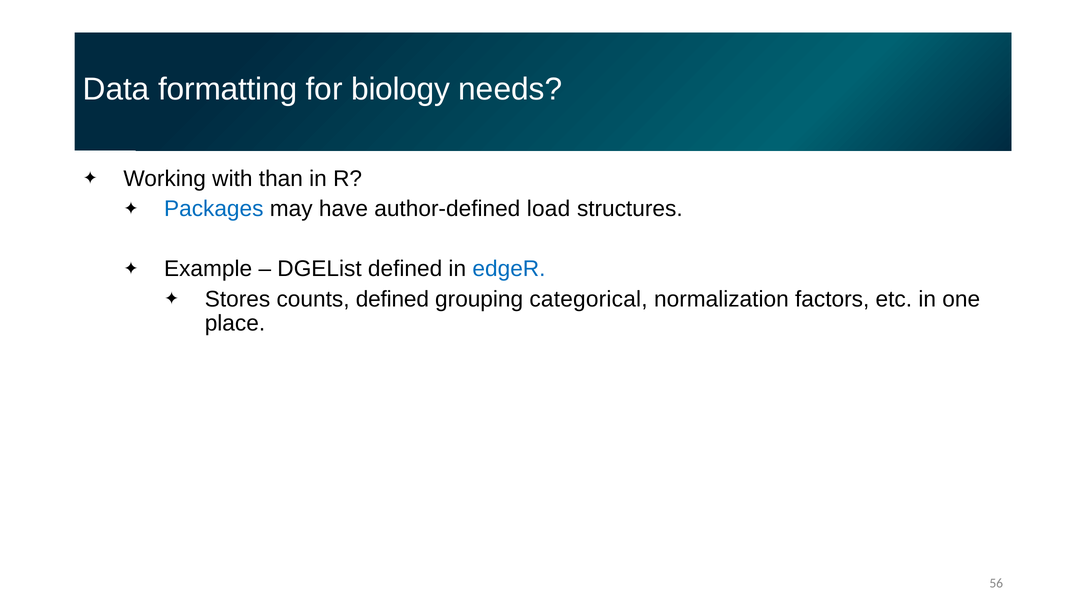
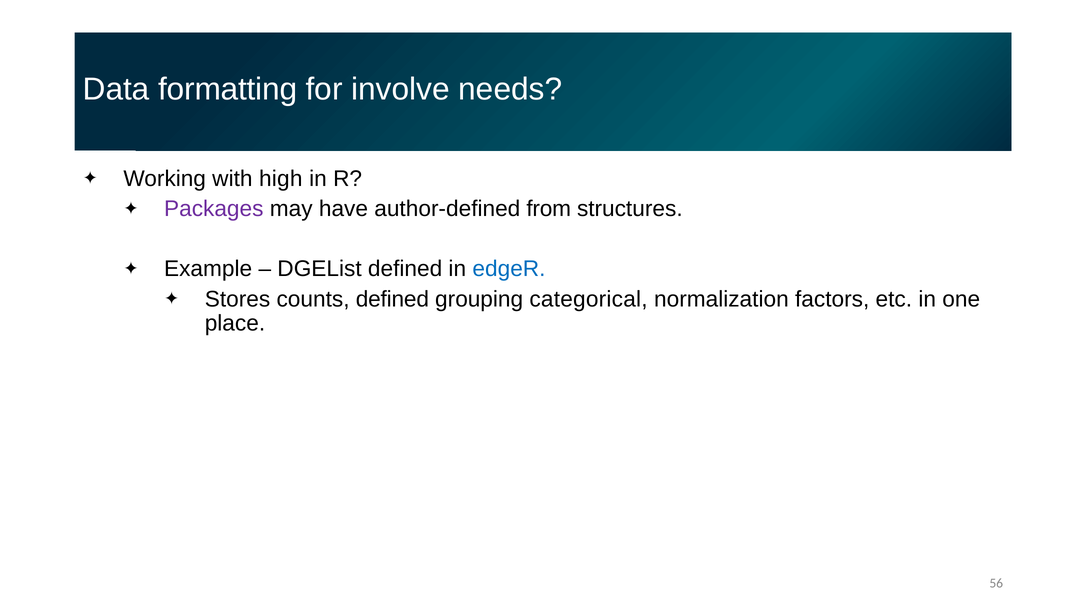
biology: biology -> involve (401, 89)
than: than -> high (281, 179)
Packages colour: blue -> purple (214, 209)
load: load -> from (549, 209)
